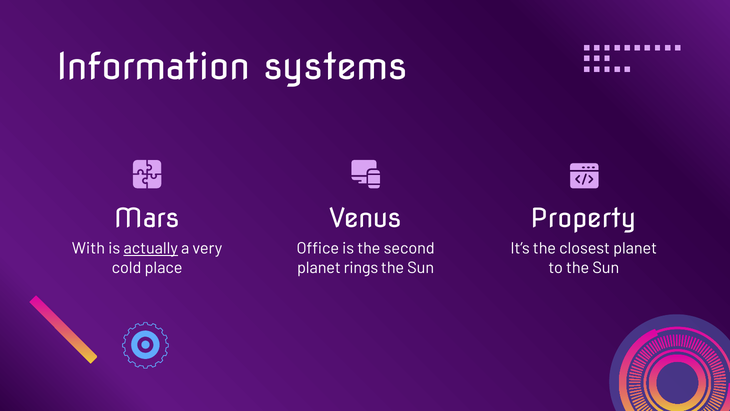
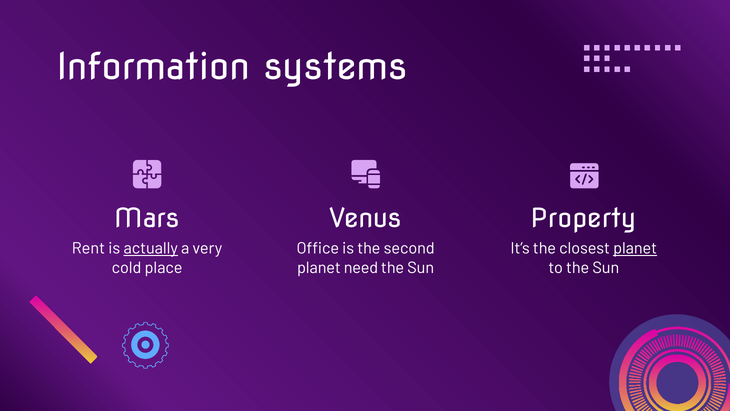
With: With -> Rent (88, 248)
planet underline: none -> present (635, 248)
rings: rings -> need (361, 268)
